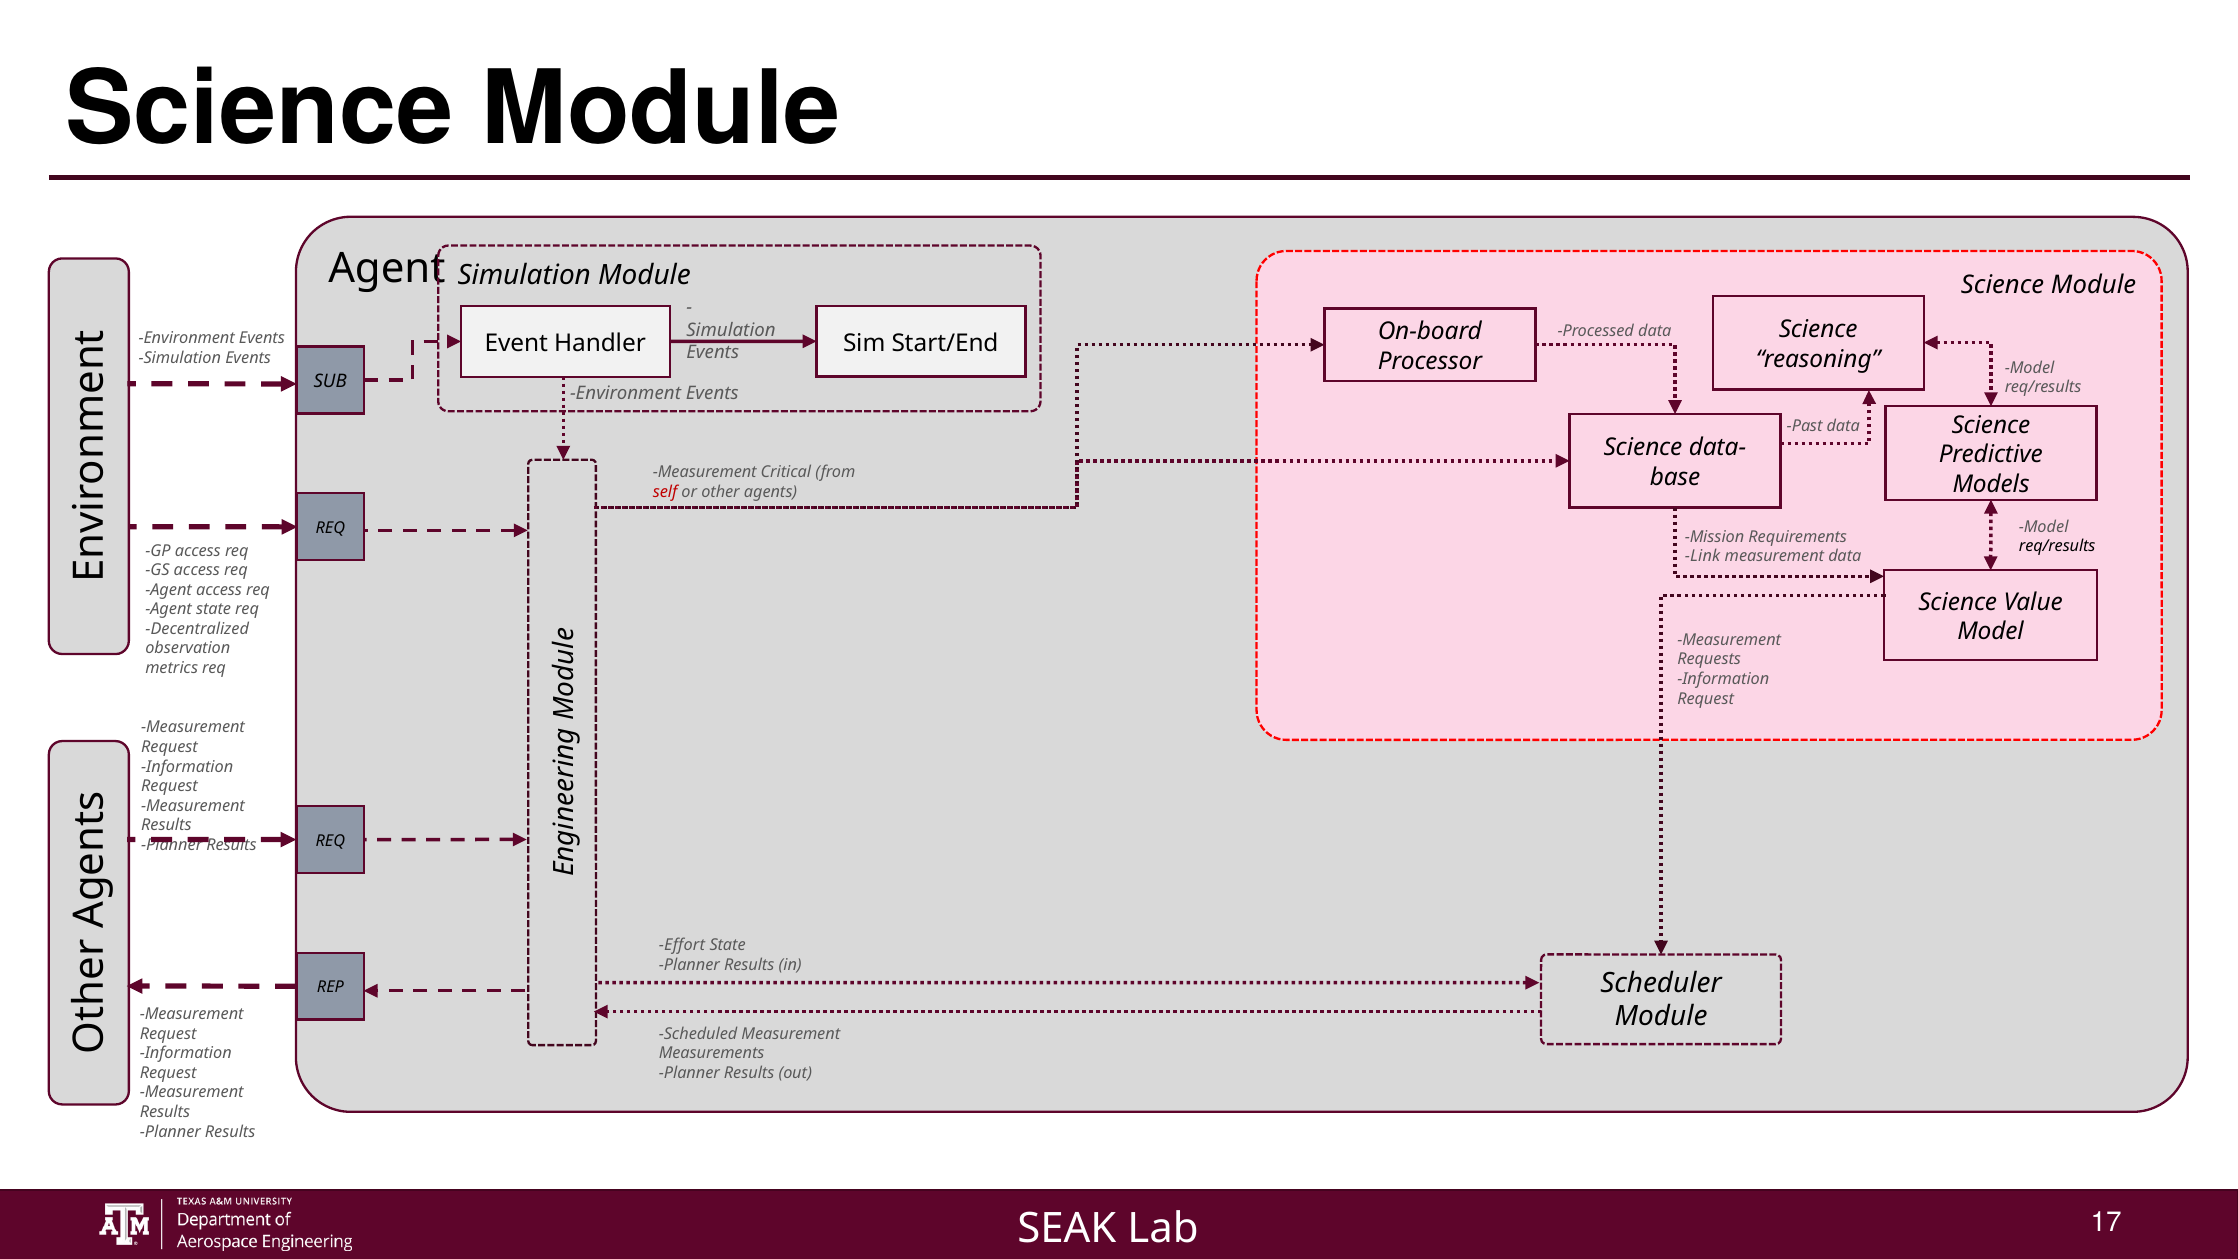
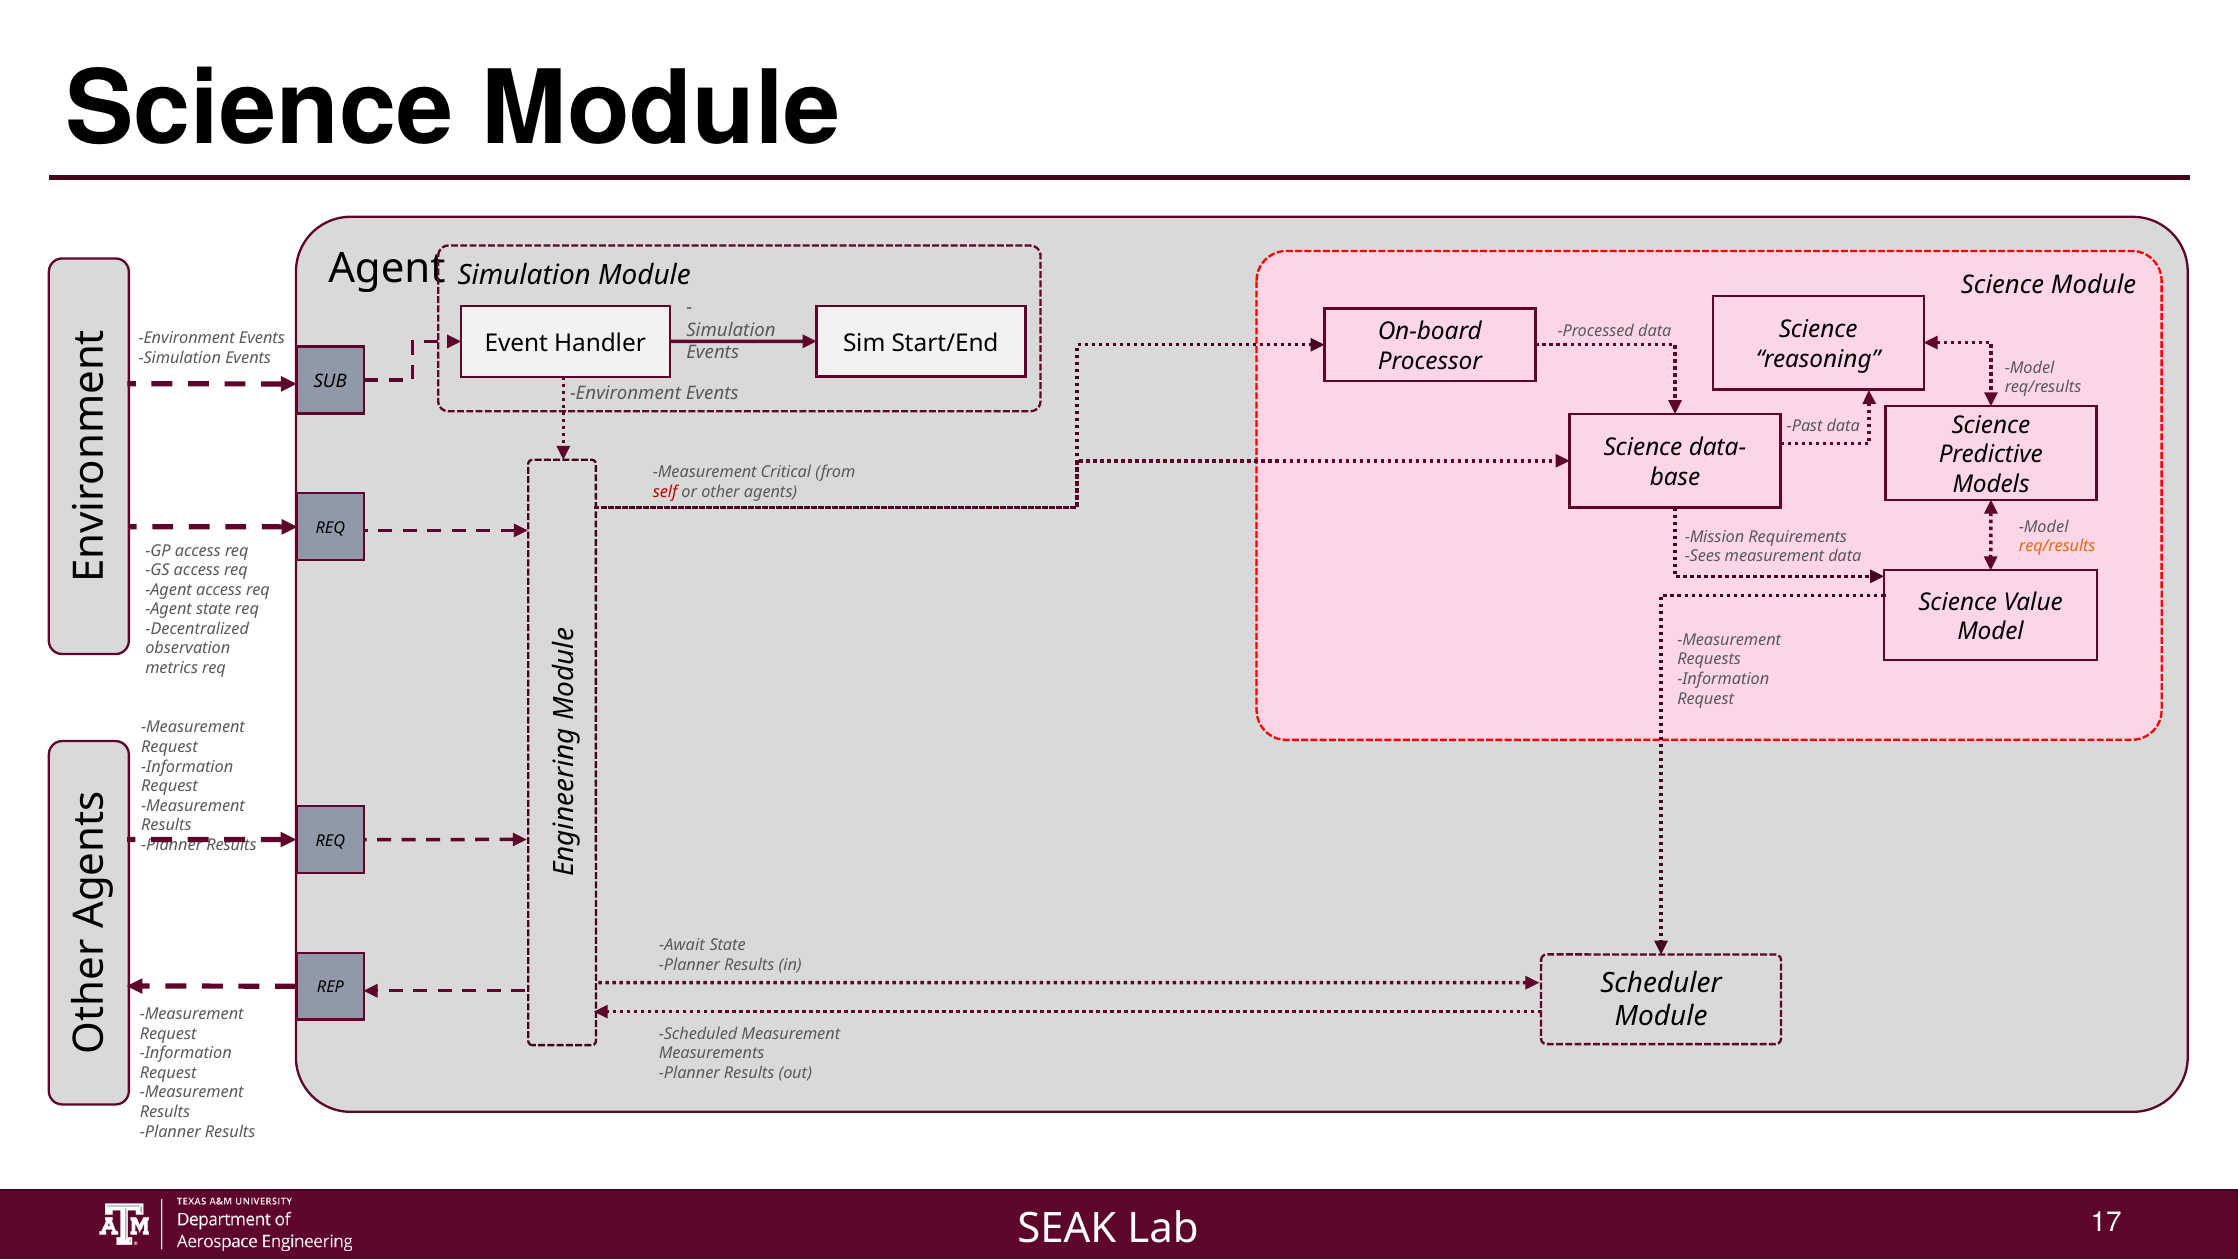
req/results colour: black -> orange (2057, 546)
Link: Link -> Sees (1703, 556)
Effort: Effort -> Await (682, 945)
